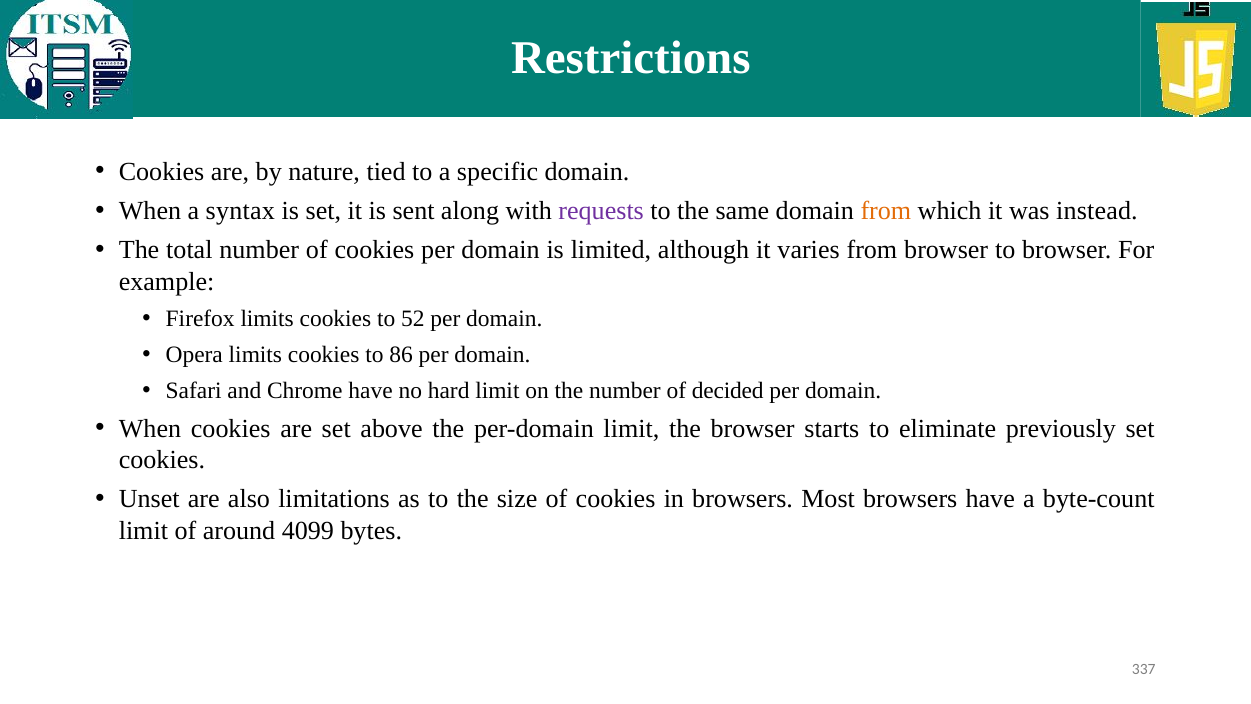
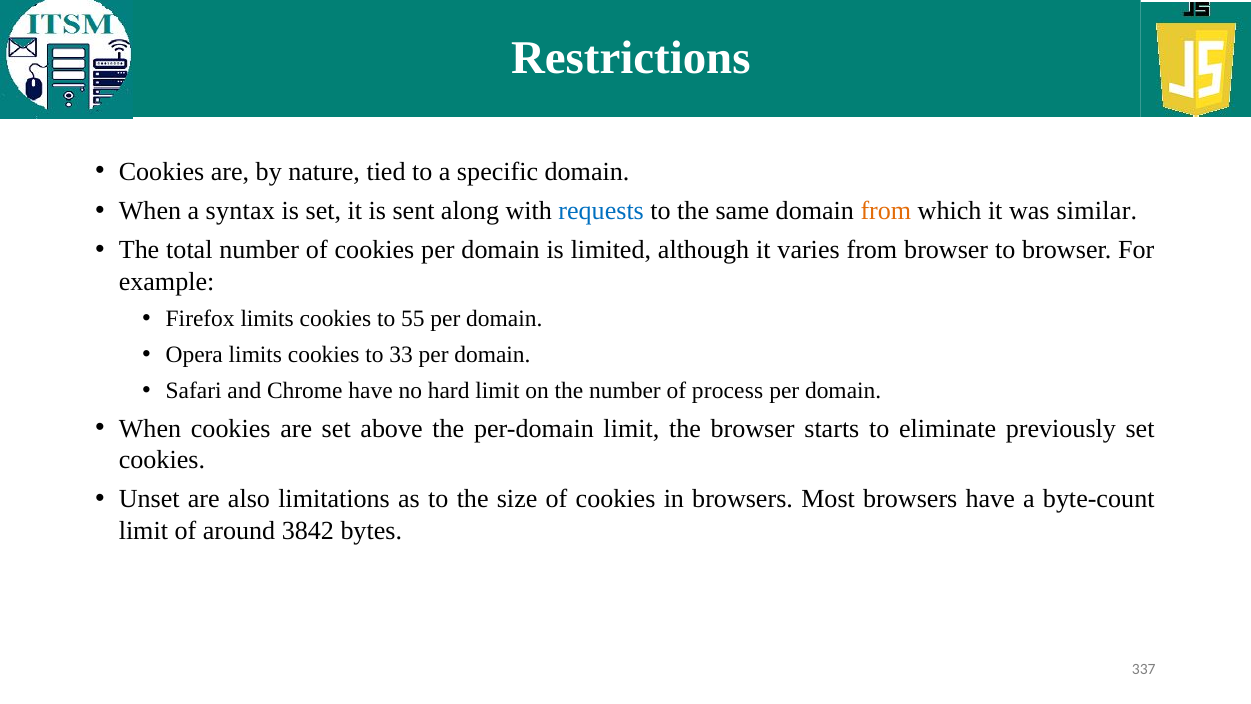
requests colour: purple -> blue (601, 211)
instead: instead -> similar (1097, 211)
52: 52 -> 55 (413, 319)
86: 86 -> 33 (401, 355)
decided: decided -> process (728, 391)
4099: 4099 -> 3842 (308, 530)
